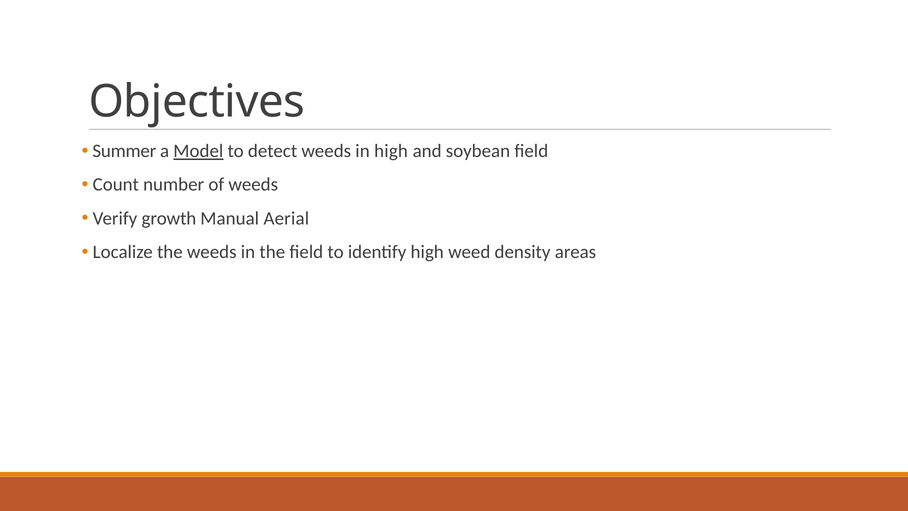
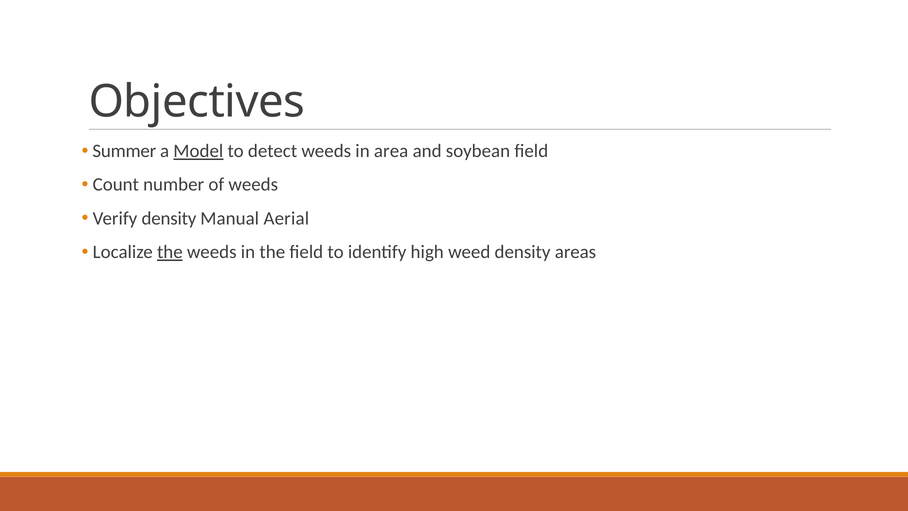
in high: high -> area (391, 151)
Verify growth: growth -> density (169, 218)
the underline: none -> present (170, 252)
